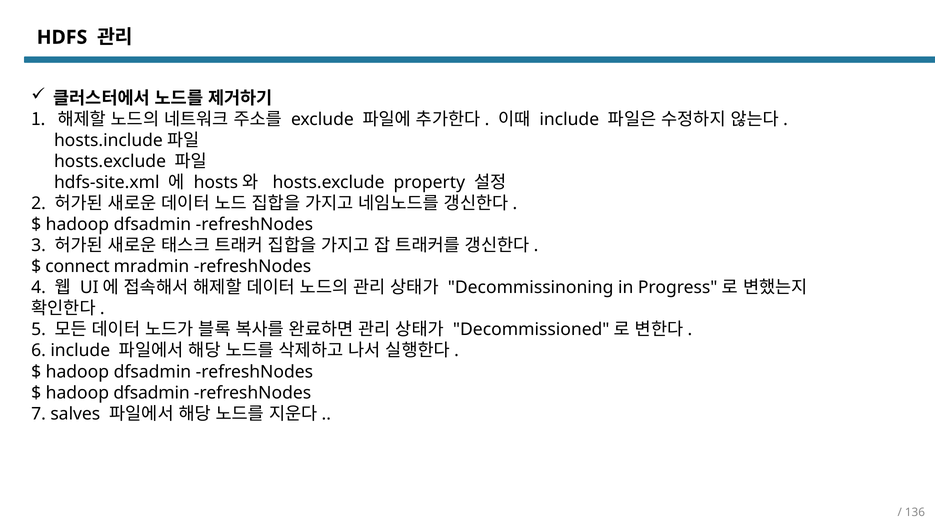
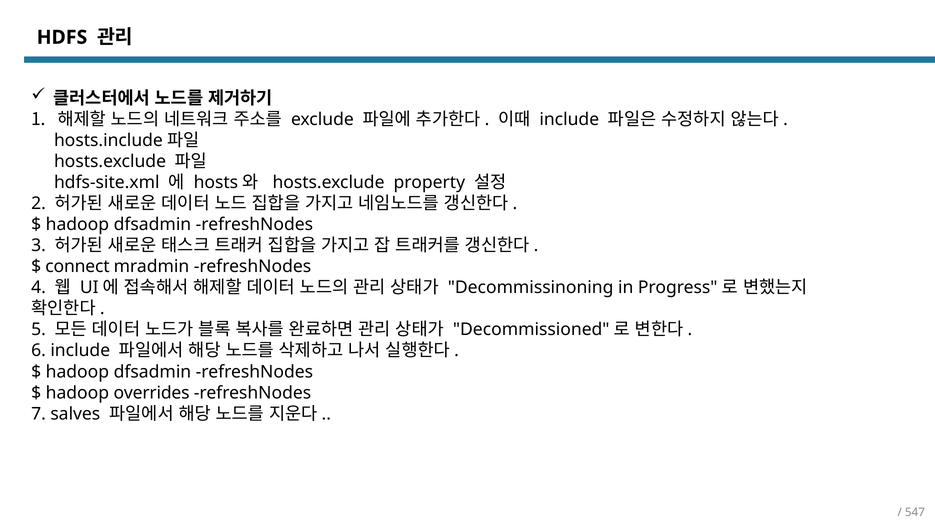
dfsadmin: dfsadmin -> overrides (152, 393)
136: 136 -> 547 (915, 512)
